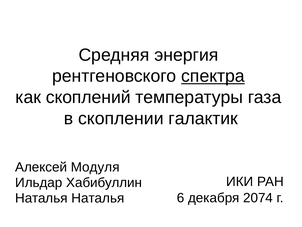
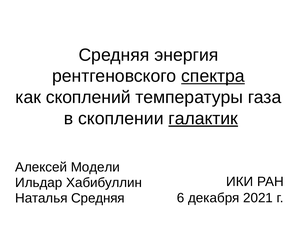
галактик underline: none -> present (203, 118)
Модуля: Модуля -> Модели (95, 167)
2074: 2074 -> 2021 (258, 198)
Наталья Наталья: Наталья -> Средняя (98, 198)
